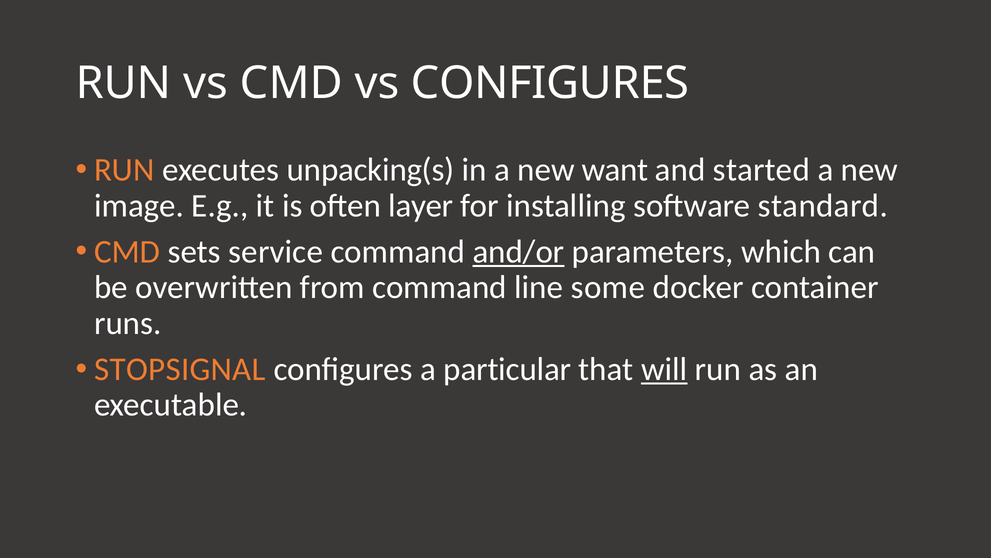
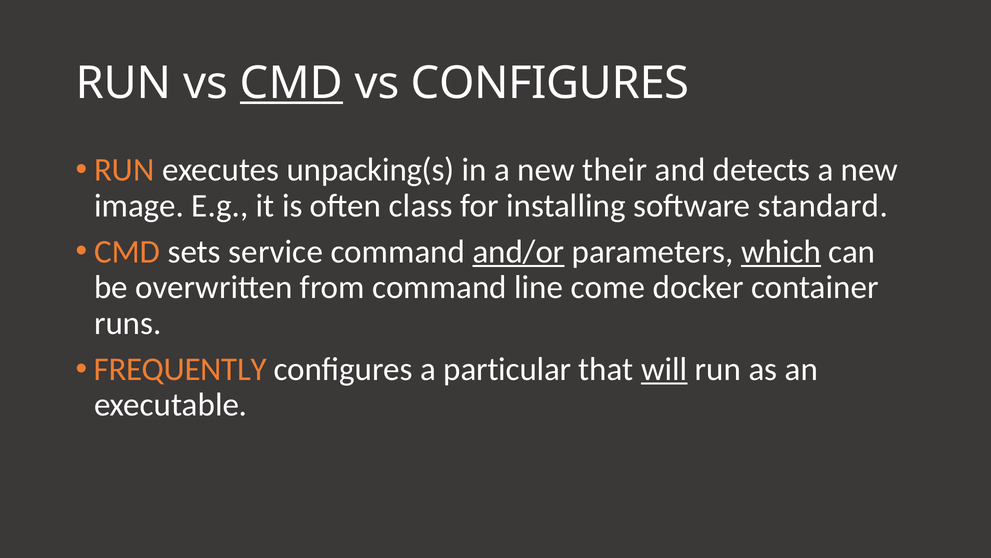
CMD underline: none -> present (291, 83)
want: want -> their (615, 170)
started: started -> detects (762, 170)
layer: layer -> class (421, 205)
which underline: none -> present (781, 251)
some: some -> come (608, 287)
STOPSIGNAL: STOPSIGNAL -> FREQUENTLY (180, 369)
